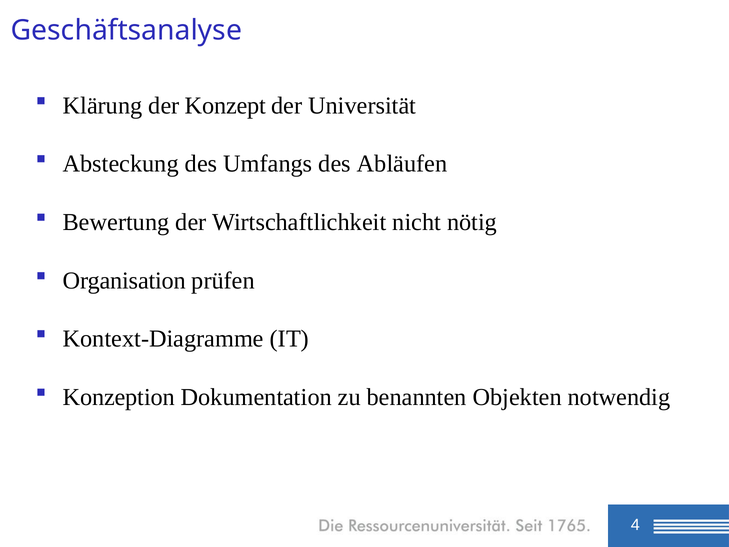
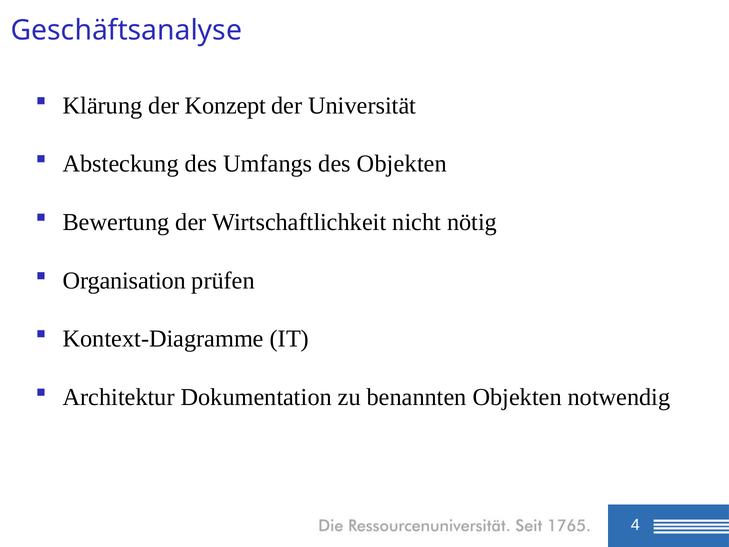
des Abläufen: Abläufen -> Objekten (402, 164)
Konzeption: Konzeption -> Architektur (119, 397)
